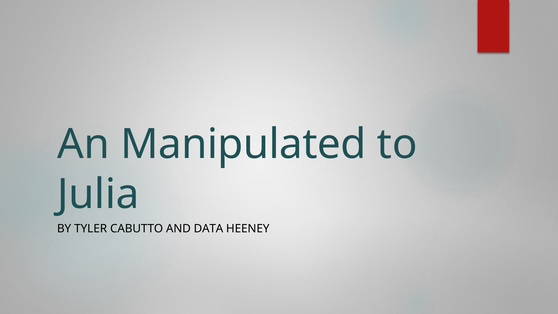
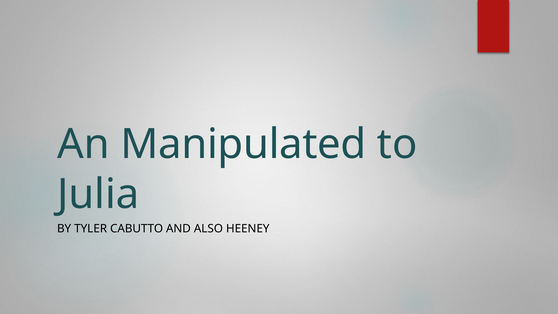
DATA: DATA -> ALSO (208, 229)
